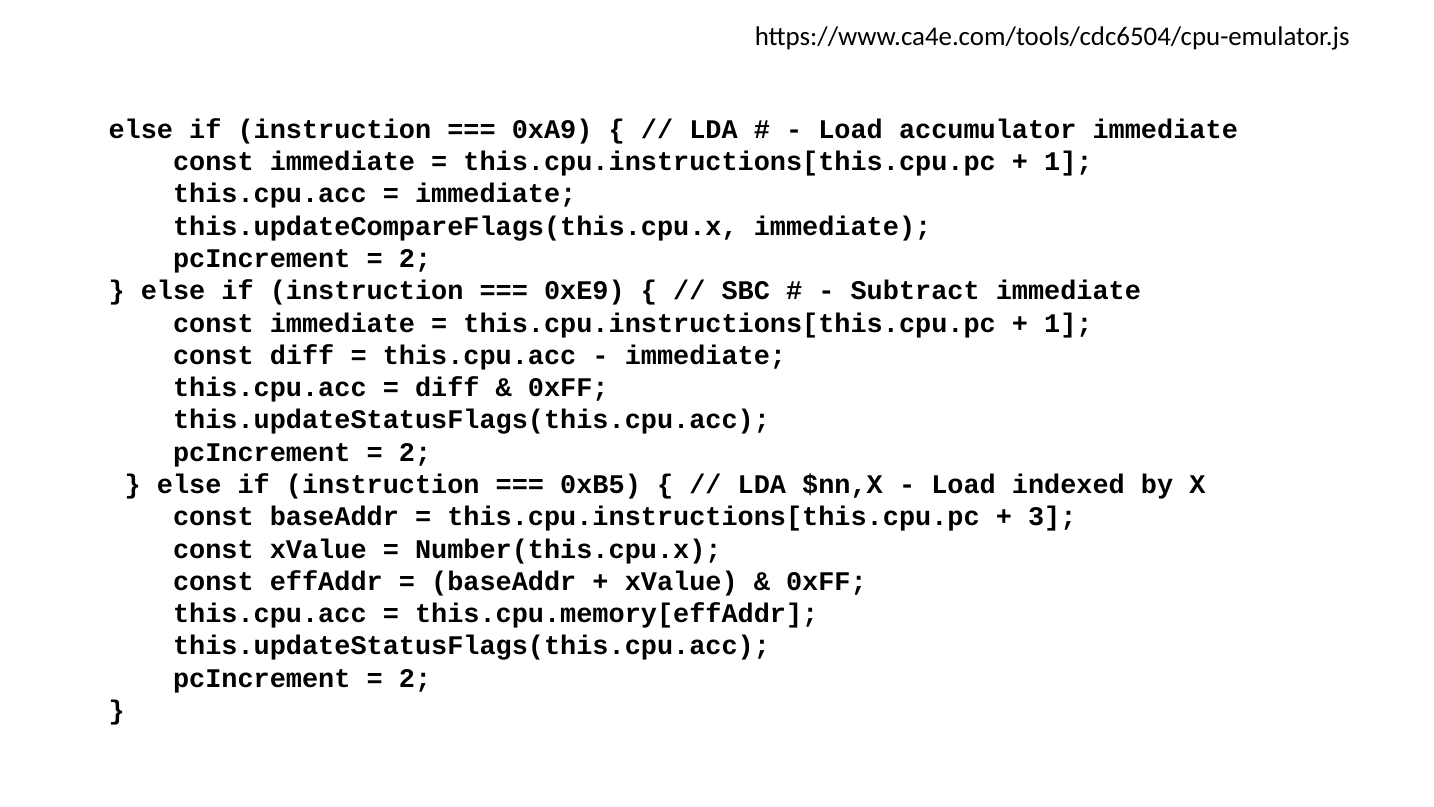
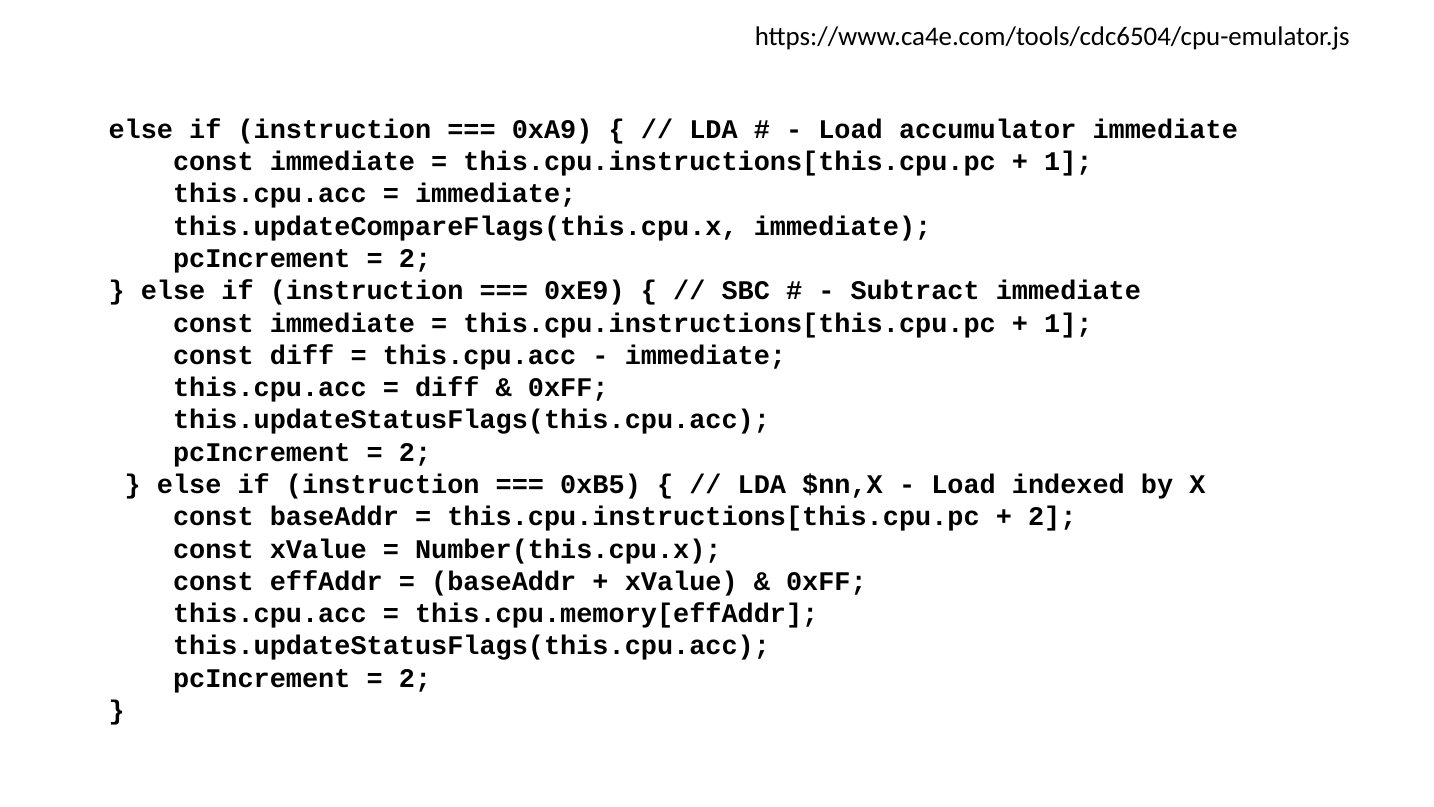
3: 3 -> 2 (1052, 517)
